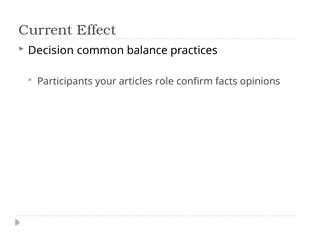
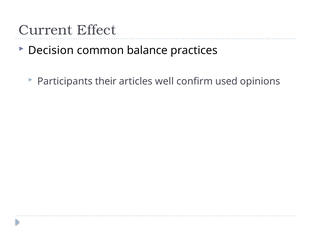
your: your -> their (106, 81)
role: role -> well (164, 81)
facts: facts -> used (226, 81)
